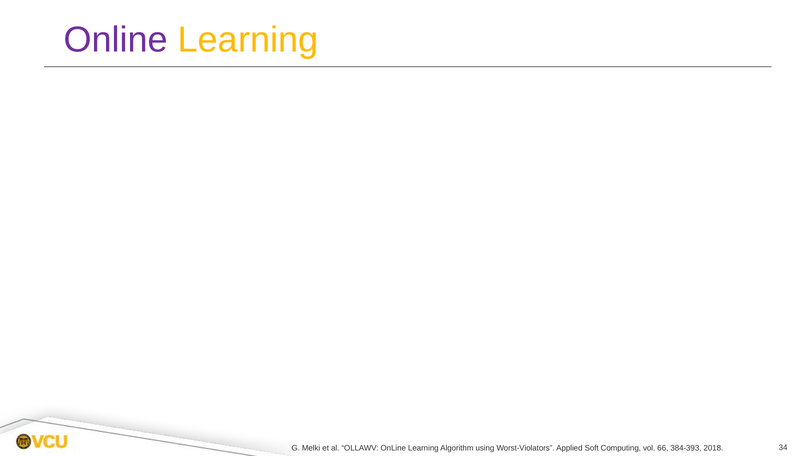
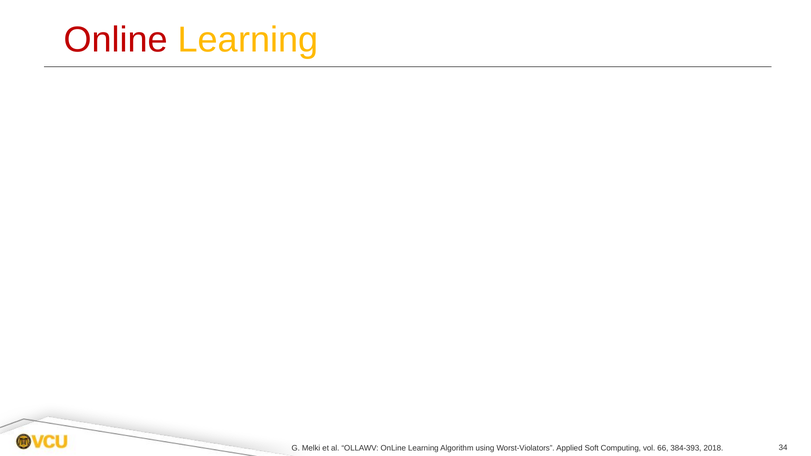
Online colour: purple -> red (116, 40)
